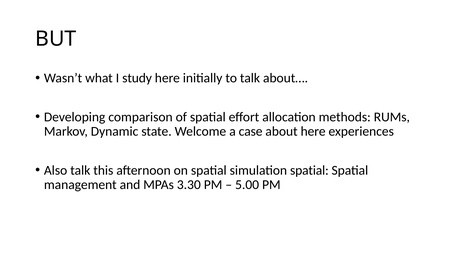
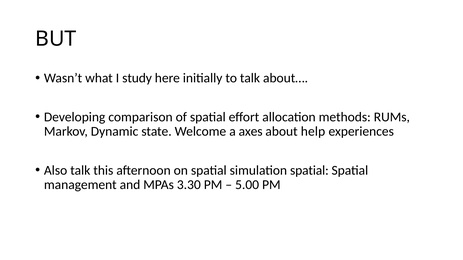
case: case -> axes (251, 132)
about here: here -> help (313, 132)
